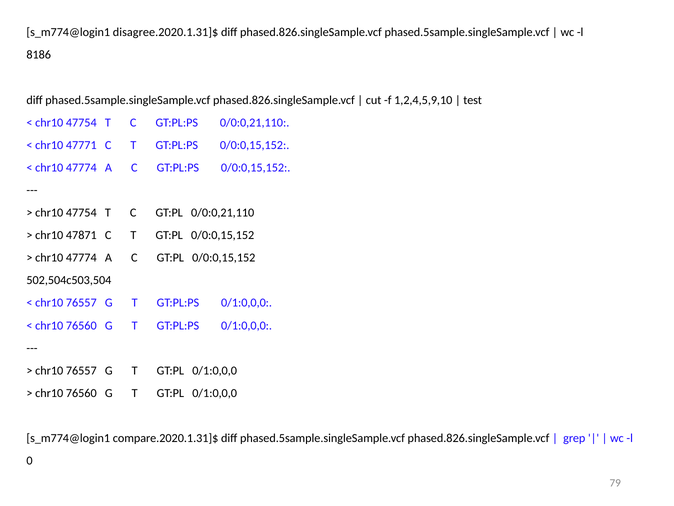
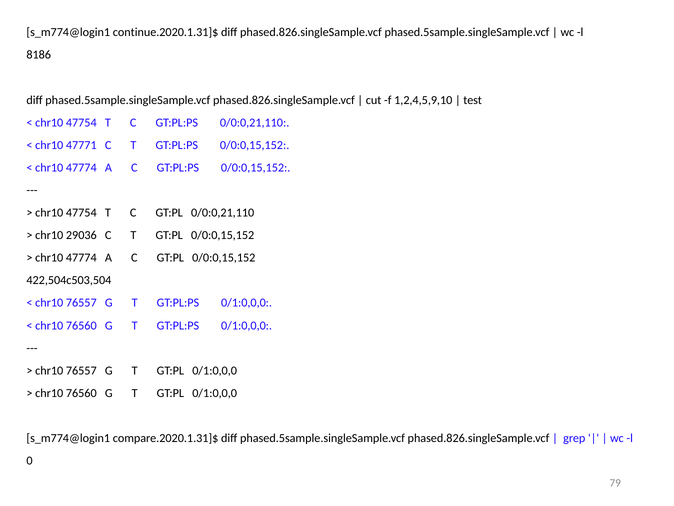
disagree.2020.1.31]$: disagree.2020.1.31]$ -> continue.2020.1.31]$ (166, 32)
47871: 47871 -> 29036 (81, 235)
502,504c503,504: 502,504c503,504 -> 422,504c503,504 (69, 280)
